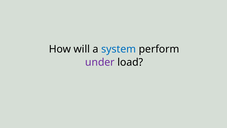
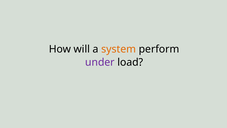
system colour: blue -> orange (119, 49)
